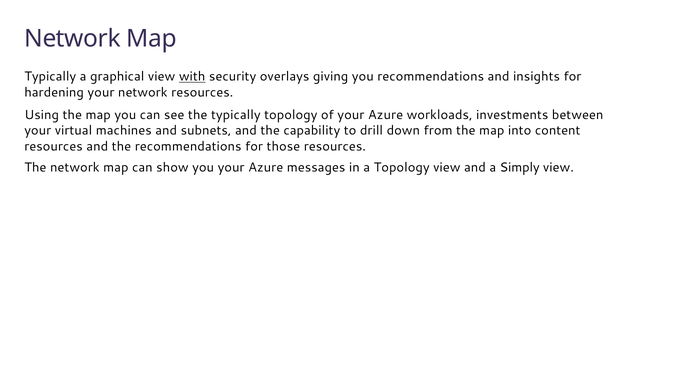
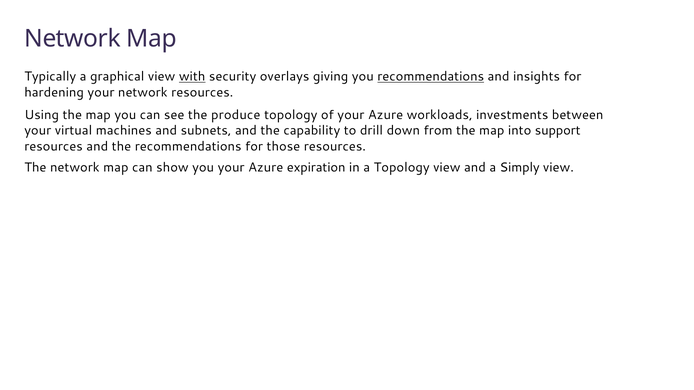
recommendations underline: none -> present (431, 77)
the typically: typically -> produce (236, 115)
content: content -> support (558, 131)
messages: messages -> expiration (316, 168)
